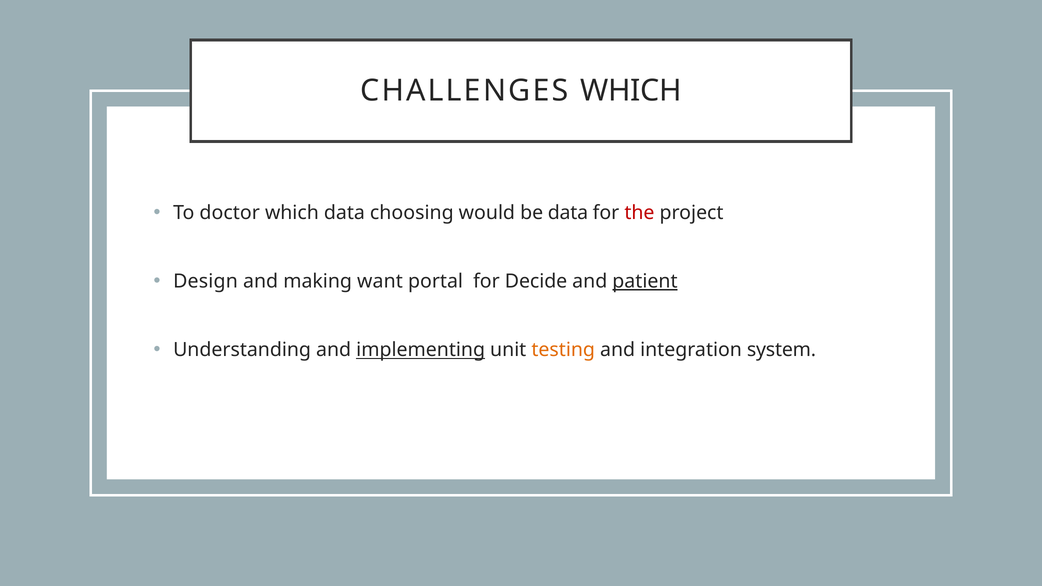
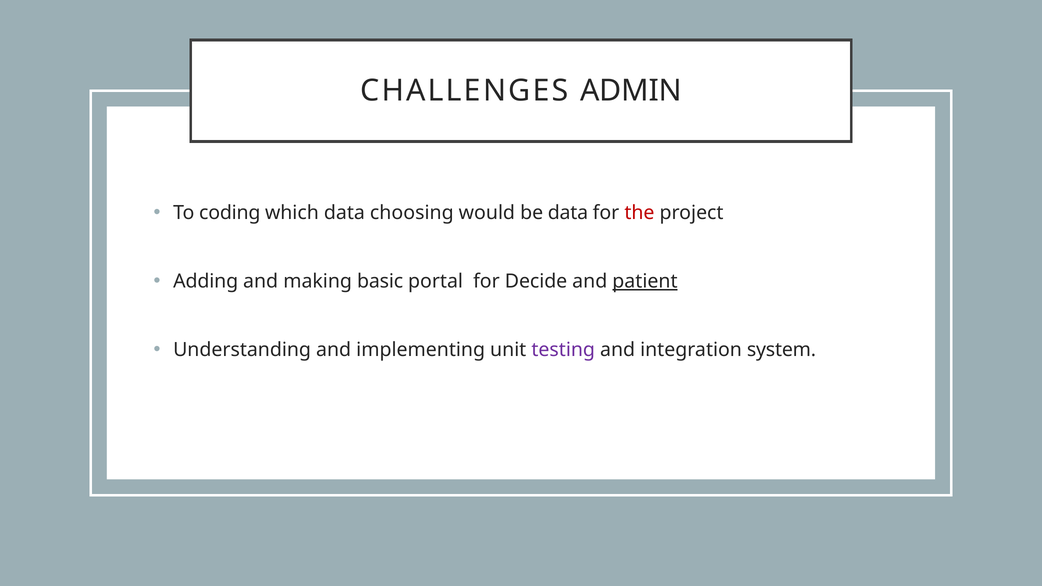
CHALLENGES WHICH: WHICH -> ADMIN (631, 91)
doctor: doctor -> coding (230, 213)
Design: Design -> Adding (206, 281)
want: want -> basic (380, 281)
implementing underline: present -> none (421, 350)
testing colour: orange -> purple (563, 350)
